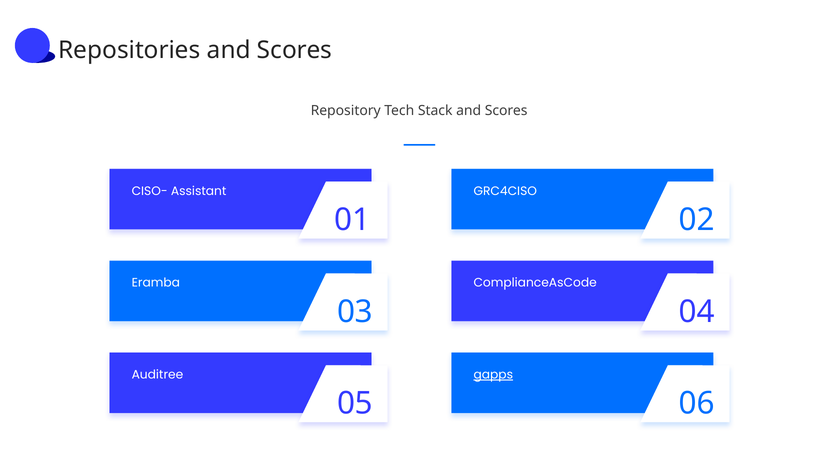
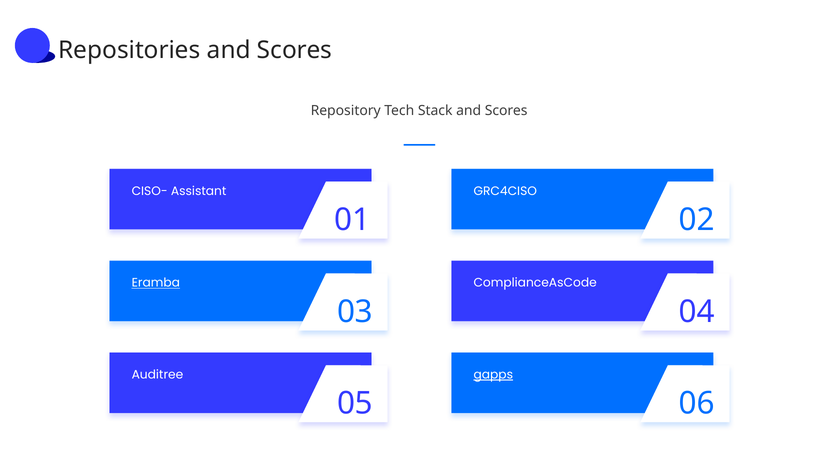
Eramba underline: none -> present (156, 283)
